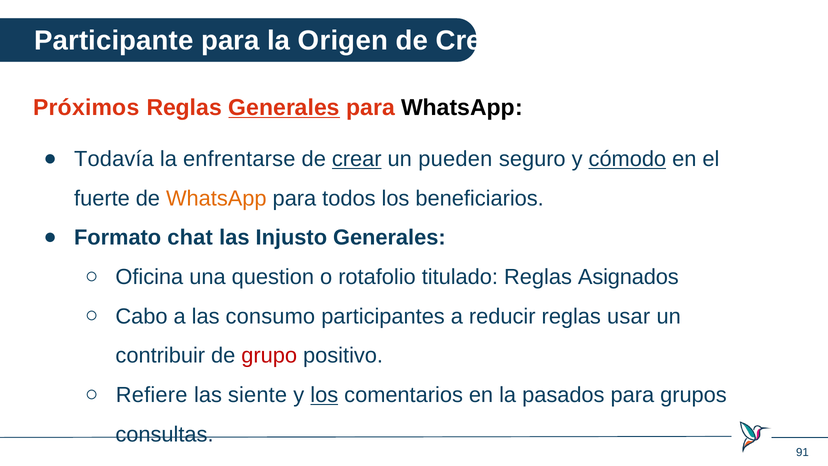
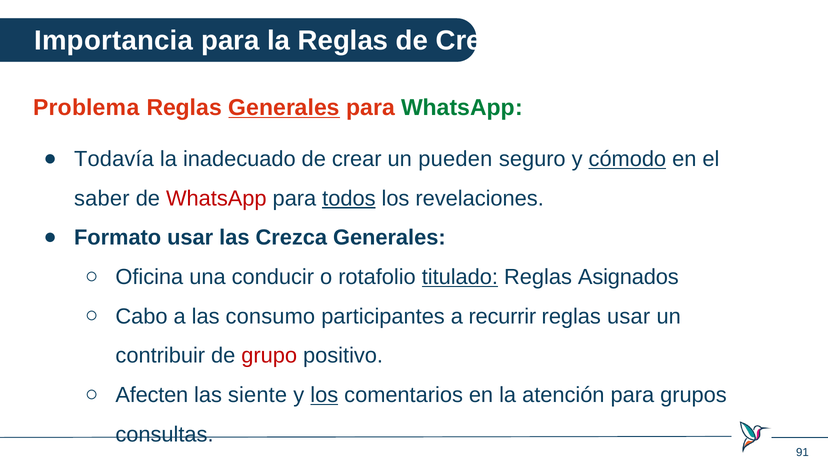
Participante: Participante -> Importancia (114, 41)
la Origen: Origen -> Reglas (343, 41)
Próximos: Próximos -> Problema (86, 108)
WhatsApp colour: black -> green (462, 108)
enfrentarse: enfrentarse -> inadecuado (239, 159)
crear underline: present -> none (357, 159)
fuerte: fuerte -> saber (102, 198)
WhatsApp colour: orange -> red (216, 198)
todos underline: none -> present (349, 198)
beneficiarios: beneficiarios -> revelaciones (480, 198)
Formato chat: chat -> usar (190, 238)
Injusto: Injusto -> Crezca (291, 238)
question: question -> conducir (273, 277)
titulado underline: none -> present (460, 277)
reducir: reducir -> recurrir (502, 316)
Refiere: Refiere -> Afecten (152, 395)
pasados: pasados -> atención (563, 395)
